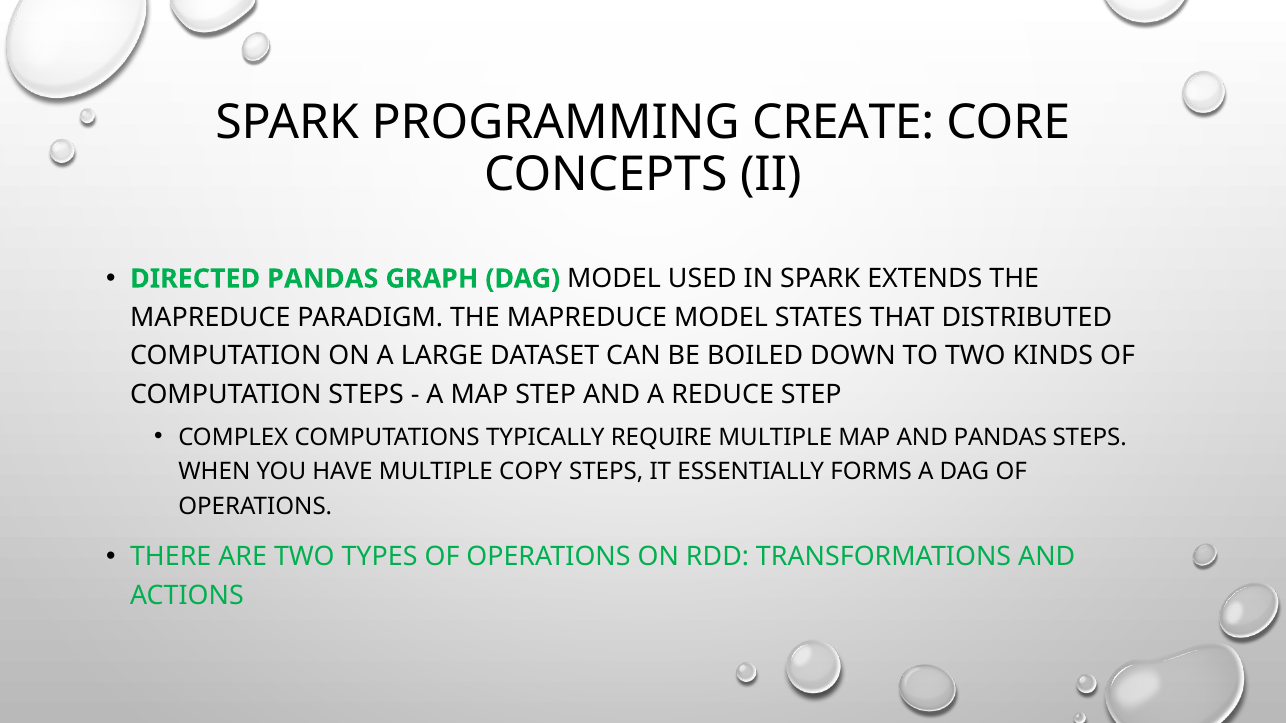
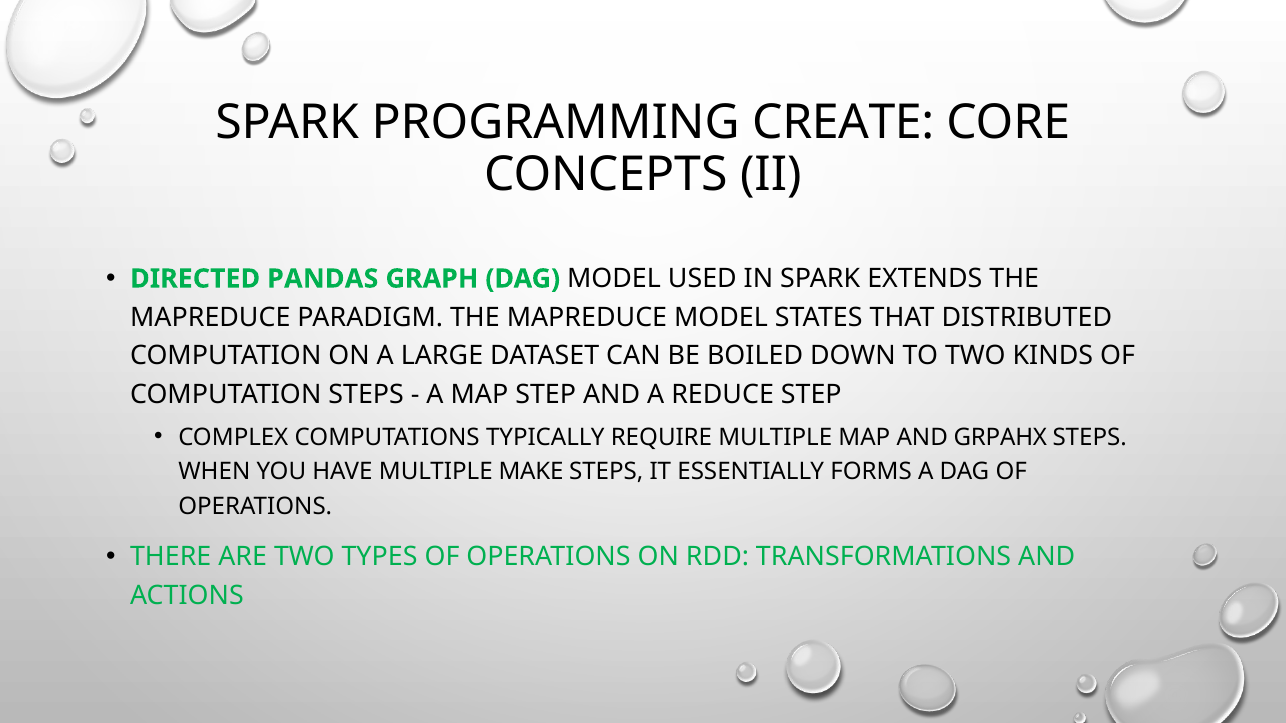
AND PANDAS: PANDAS -> GRPAHX (1000, 437)
COPY: COPY -> MAKE (531, 472)
